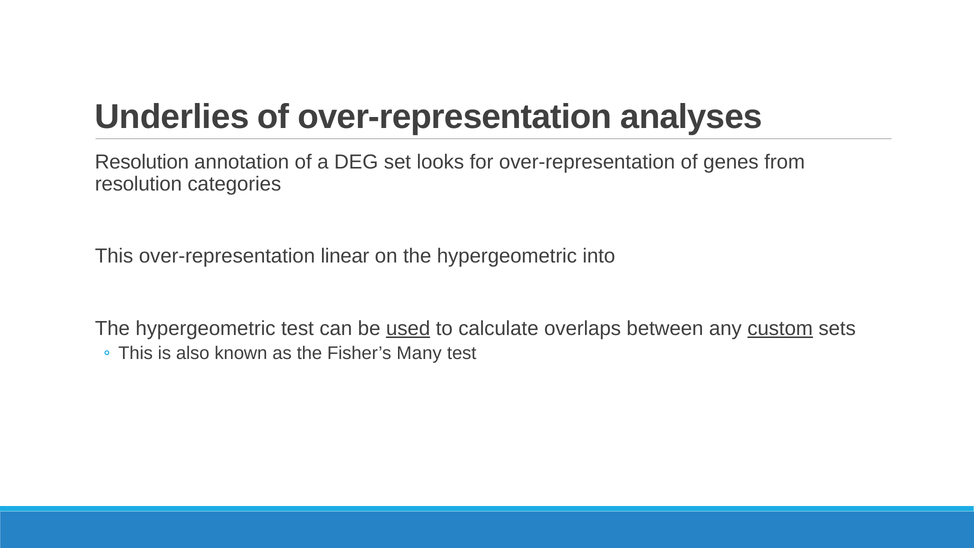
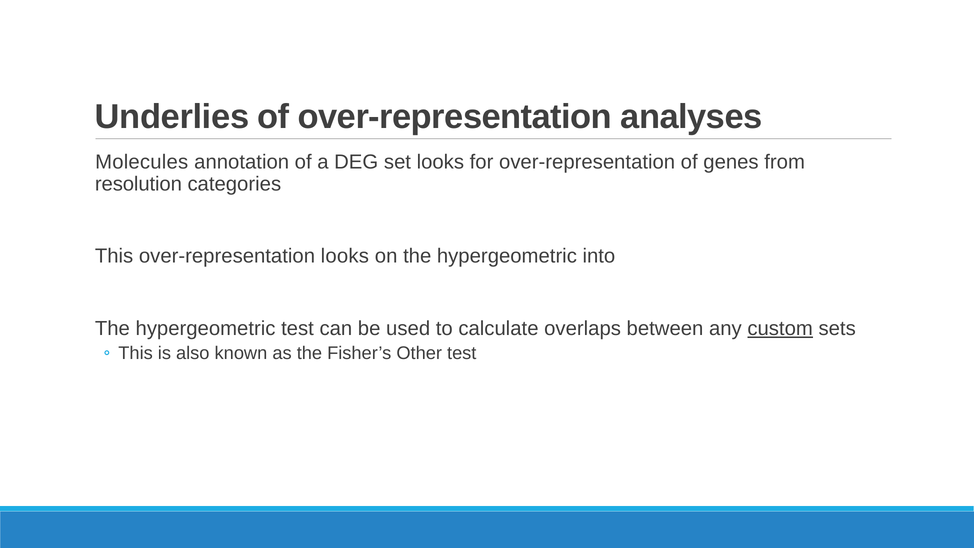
Resolution: Resolution -> Molecules (142, 162)
over-representation linear: linear -> looks (345, 256)
used underline: present -> none (408, 328)
Many: Many -> Other (419, 353)
